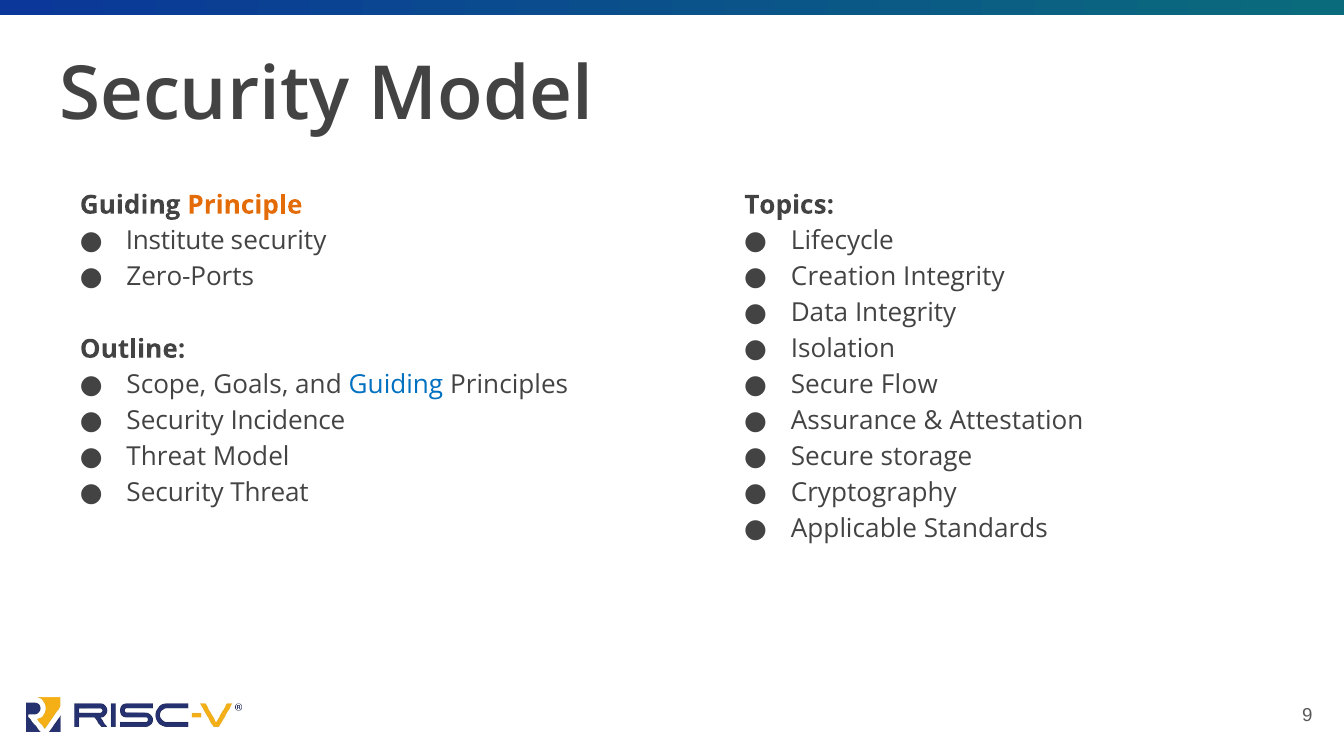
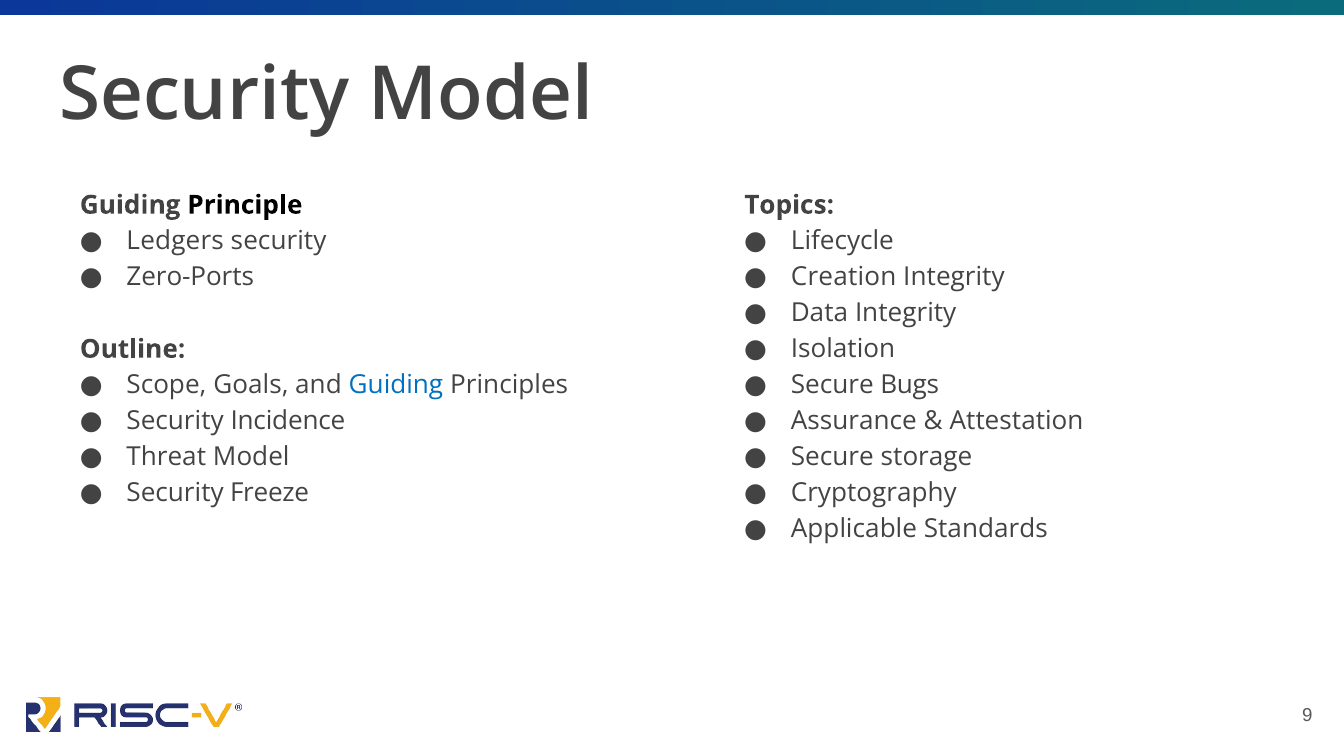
Principle colour: orange -> black (245, 205)
Institute: Institute -> Ledgers (175, 241)
Flow: Flow -> Bugs (910, 385)
Security Threat: Threat -> Freeze (270, 493)
